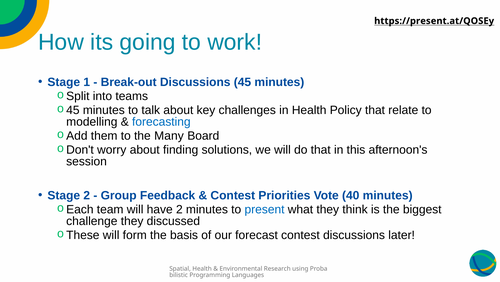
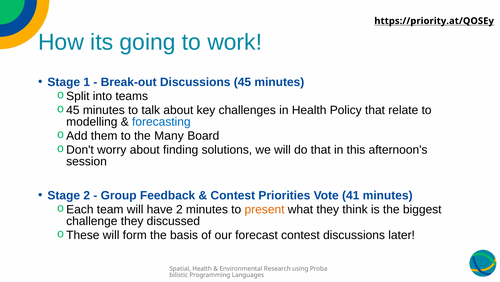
https://present.at/QOSEy: https://present.at/QOSEy -> https://priority.at/QOSEy (434, 21)
40: 40 -> 41 (351, 195)
present colour: blue -> orange (265, 209)
